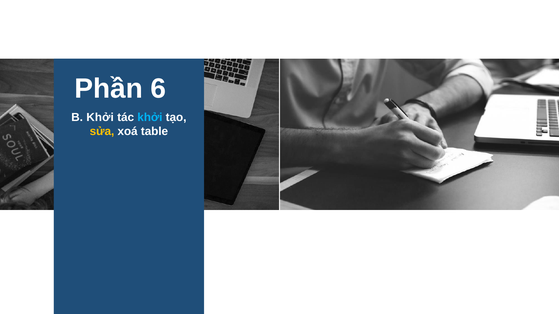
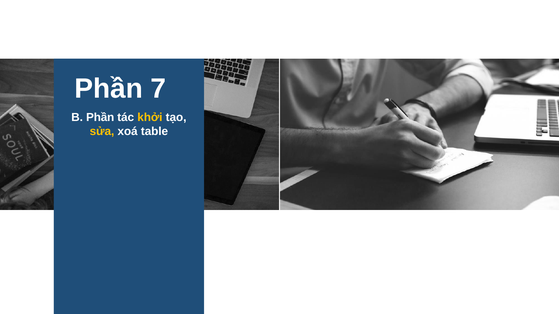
6: 6 -> 7 (158, 89)
B Khởi: Khởi -> Phần (100, 117)
khởi colour: light blue -> yellow (150, 117)
